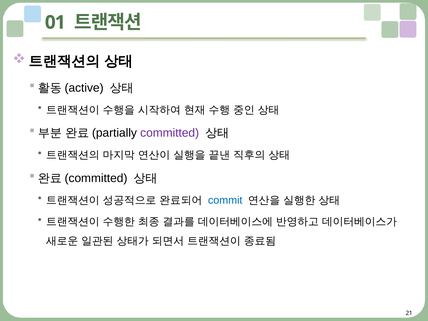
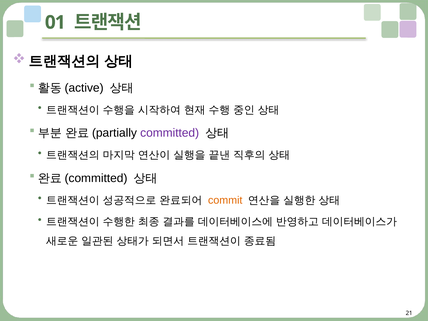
commit colour: blue -> orange (225, 200)
